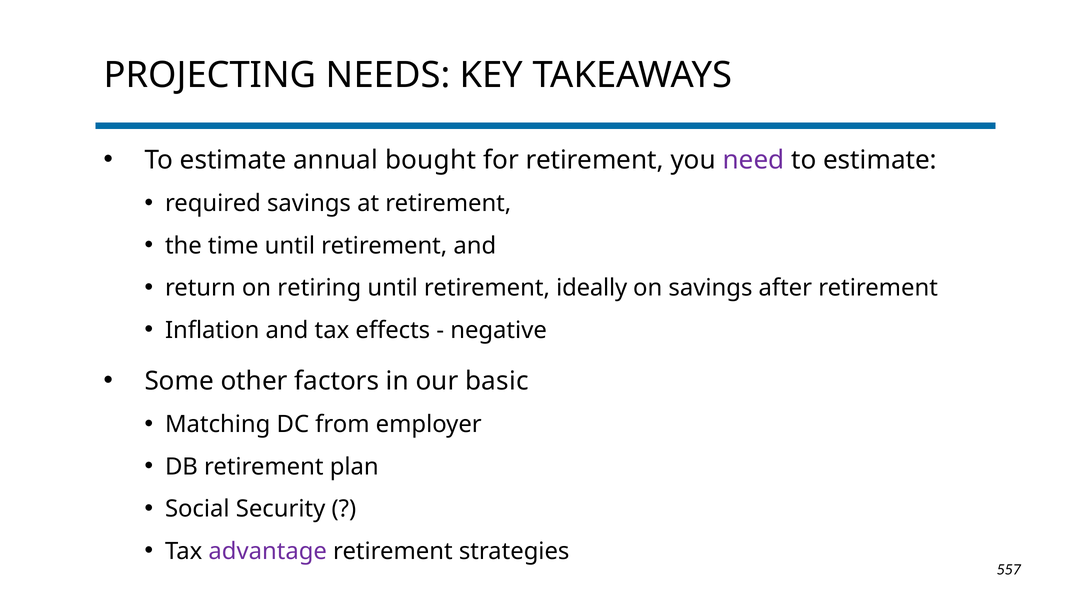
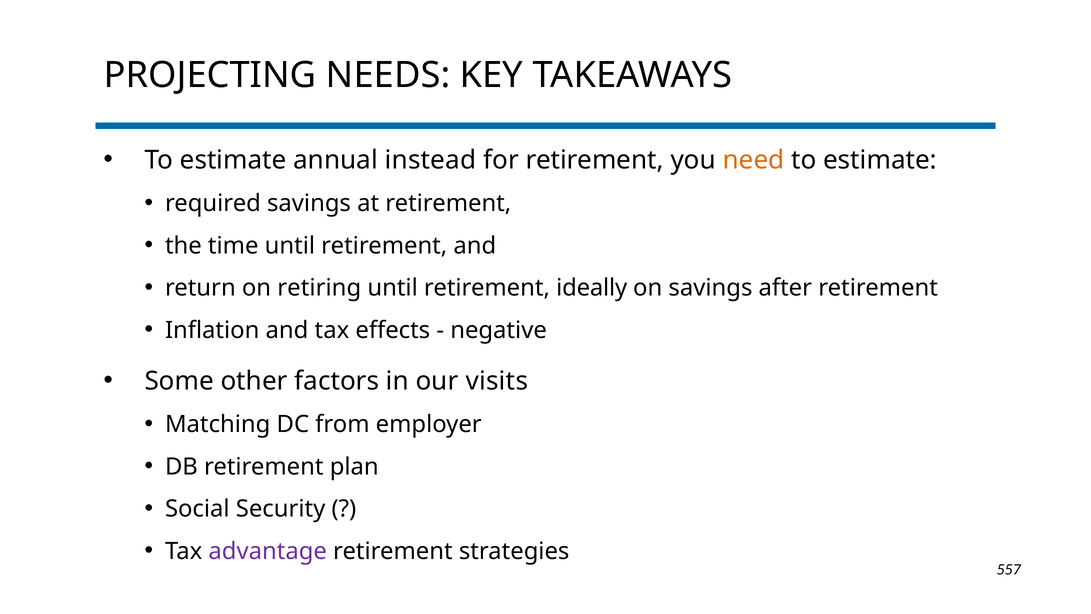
bought: bought -> instead (431, 160)
need colour: purple -> orange (754, 160)
basic: basic -> visits (497, 381)
